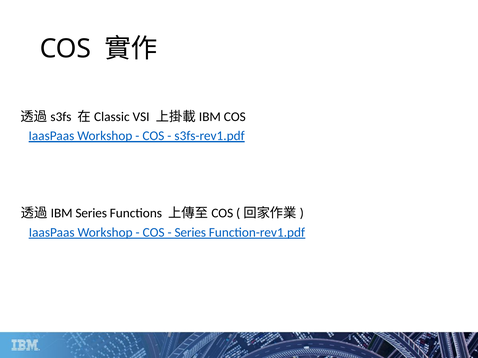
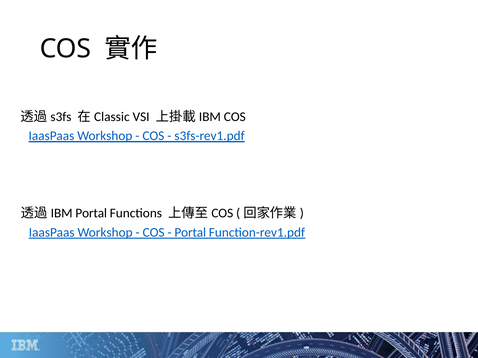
Series: Series -> Portal (91, 213)
Series: Series -> Portal (190, 233)
